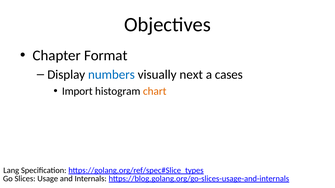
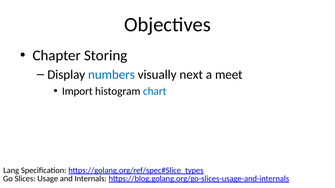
Format: Format -> Storing (106, 56)
cases: cases -> meet (229, 75)
chart colour: orange -> blue (155, 91)
